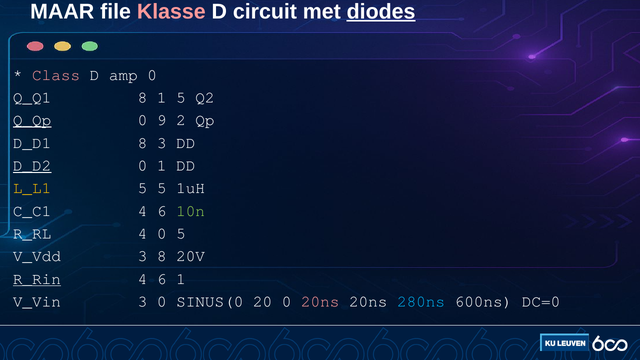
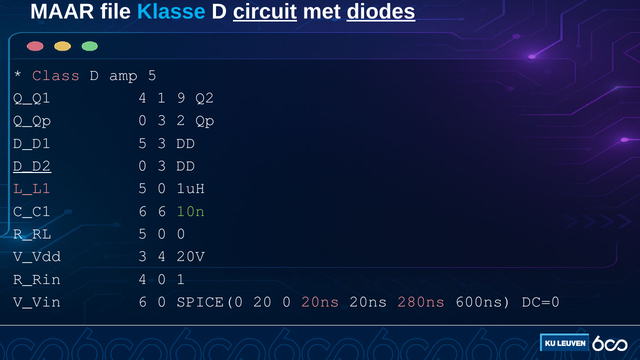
Klasse colour: pink -> light blue (171, 12)
circuit underline: none -> present (265, 12)
amp 0: 0 -> 5 (152, 75)
Q_Q1 8: 8 -> 4 (143, 97)
1 5: 5 -> 9 (181, 97)
Q_Qp underline: present -> none (32, 120)
9: 9 -> 3 (162, 120)
D_D1 8: 8 -> 5 (143, 143)
1: 1 -> 3 (162, 165)
L_L1 colour: yellow -> pink (32, 188)
5: 5 -> 0 (162, 188)
C_C1 4: 4 -> 6 (143, 211)
R_RL 4: 4 -> 5 (143, 234)
0 5: 5 -> 0 (181, 234)
3 8: 8 -> 4 (162, 256)
R_Rin underline: present -> none (37, 279)
6: 6 -> 0 (162, 279)
V_Vin 3: 3 -> 6 (143, 302)
SINUS(0: SINUS(0 -> SPICE(0 (210, 302)
280ns colour: light blue -> pink (421, 302)
